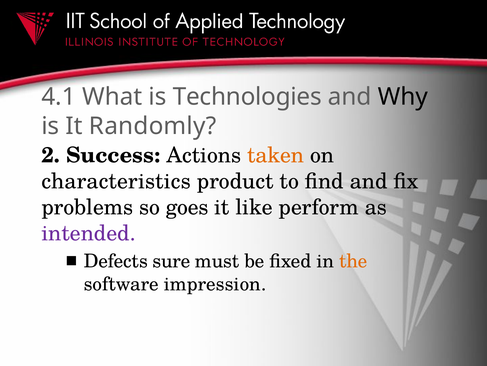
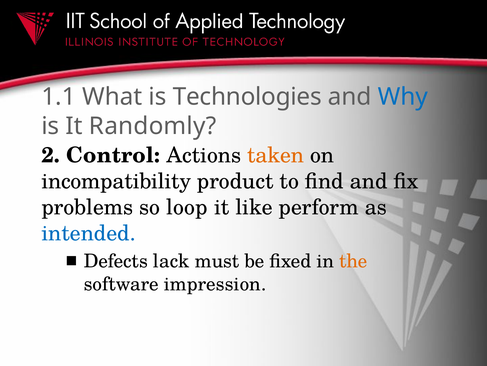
4.1: 4.1 -> 1.1 (59, 97)
Why colour: black -> blue (403, 97)
Success: Success -> Control (113, 155)
characteristics: characteristics -> incompatibility (116, 181)
goes: goes -> loop (187, 207)
intended colour: purple -> blue (89, 233)
sure: sure -> lack (171, 261)
